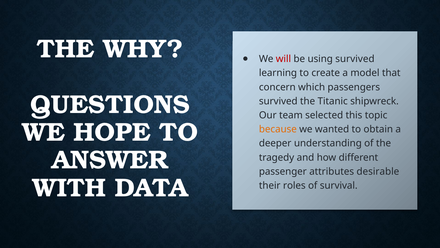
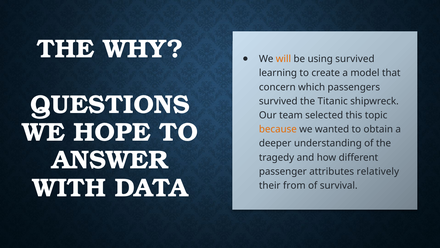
will colour: red -> orange (283, 59)
desirable: desirable -> relatively (378, 171)
roles: roles -> from (294, 185)
